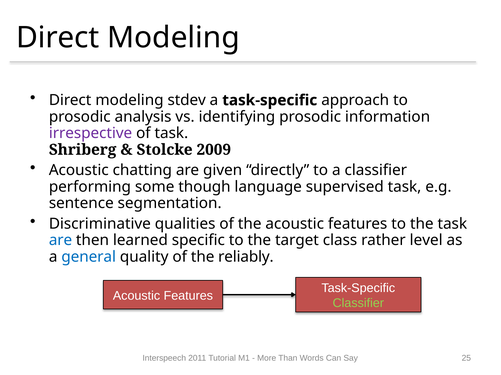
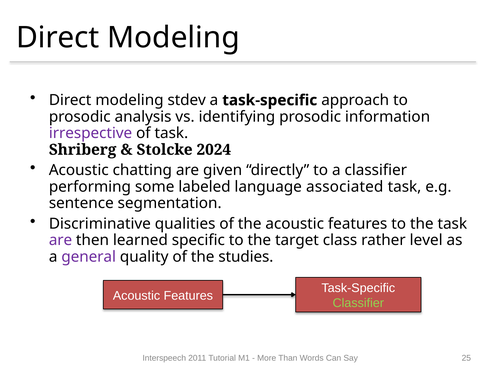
2009: 2009 -> 2024 (214, 150)
though: though -> labeled (204, 187)
supervised: supervised -> associated (345, 187)
are colour: blue -> purple (61, 241)
general colour: blue -> purple (89, 257)
reliably: reliably -> studies (246, 257)
